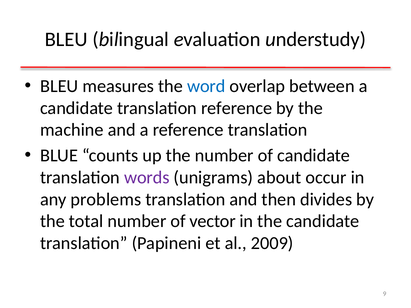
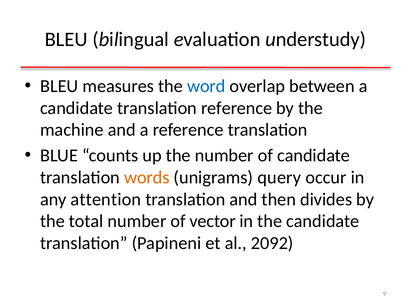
words colour: purple -> orange (147, 178)
about: about -> query (279, 178)
problems: problems -> attention (106, 200)
2009: 2009 -> 2092 (272, 243)
